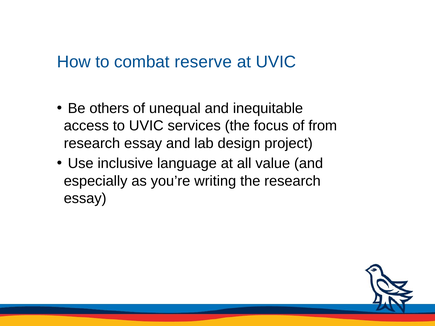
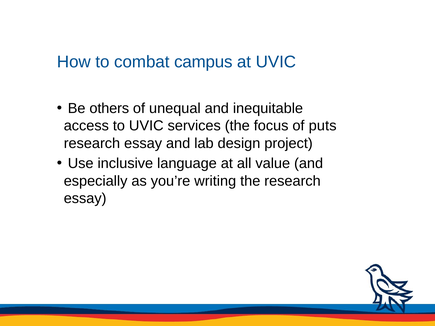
reserve: reserve -> campus (203, 62)
from: from -> puts (323, 126)
